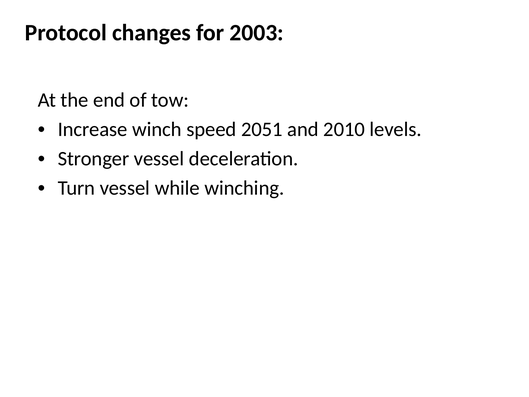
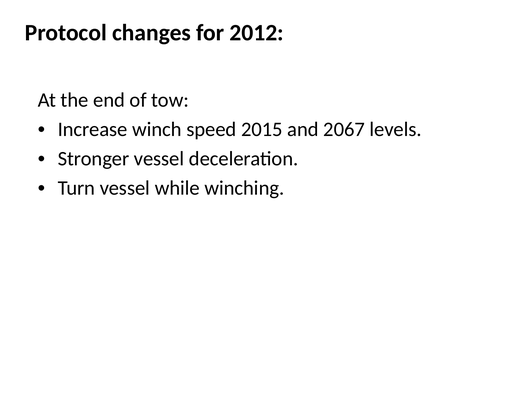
2003: 2003 -> 2012 (257, 33)
2051: 2051 -> 2015 (262, 129)
2010: 2010 -> 2067 (344, 129)
